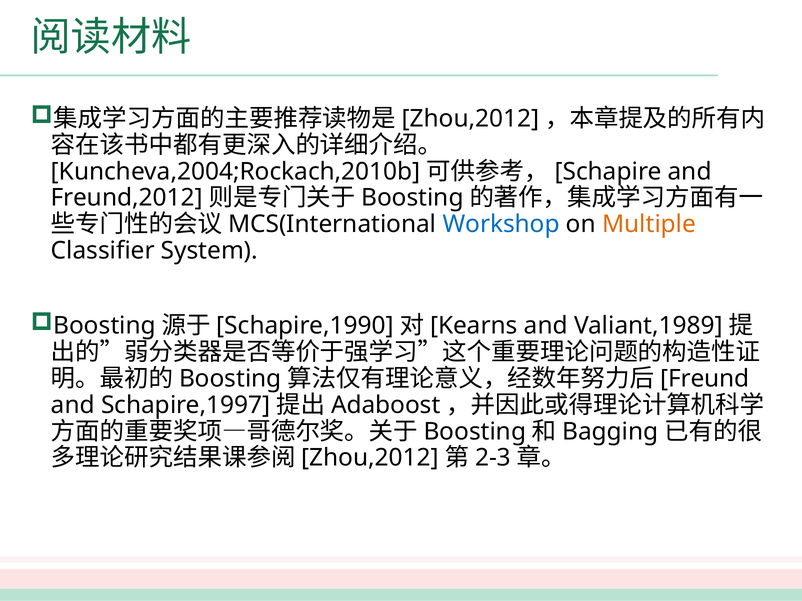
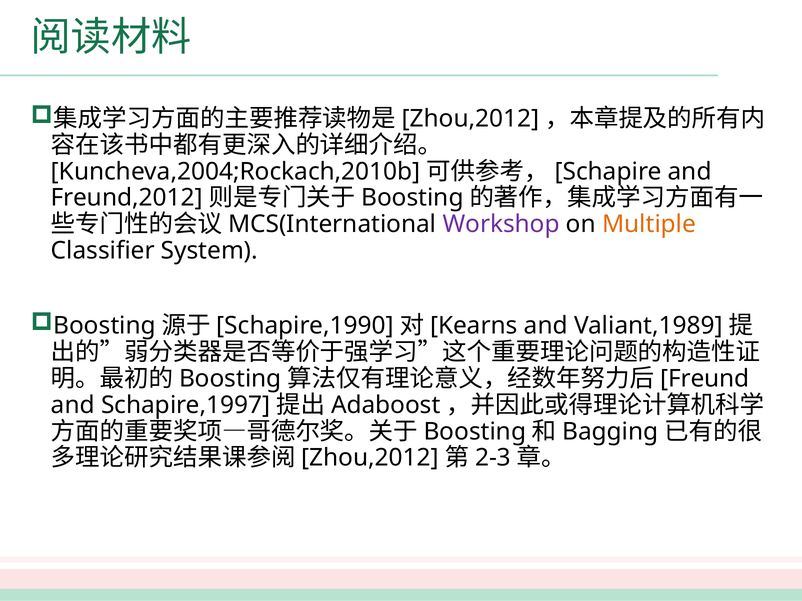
Workshop colour: blue -> purple (501, 224)
